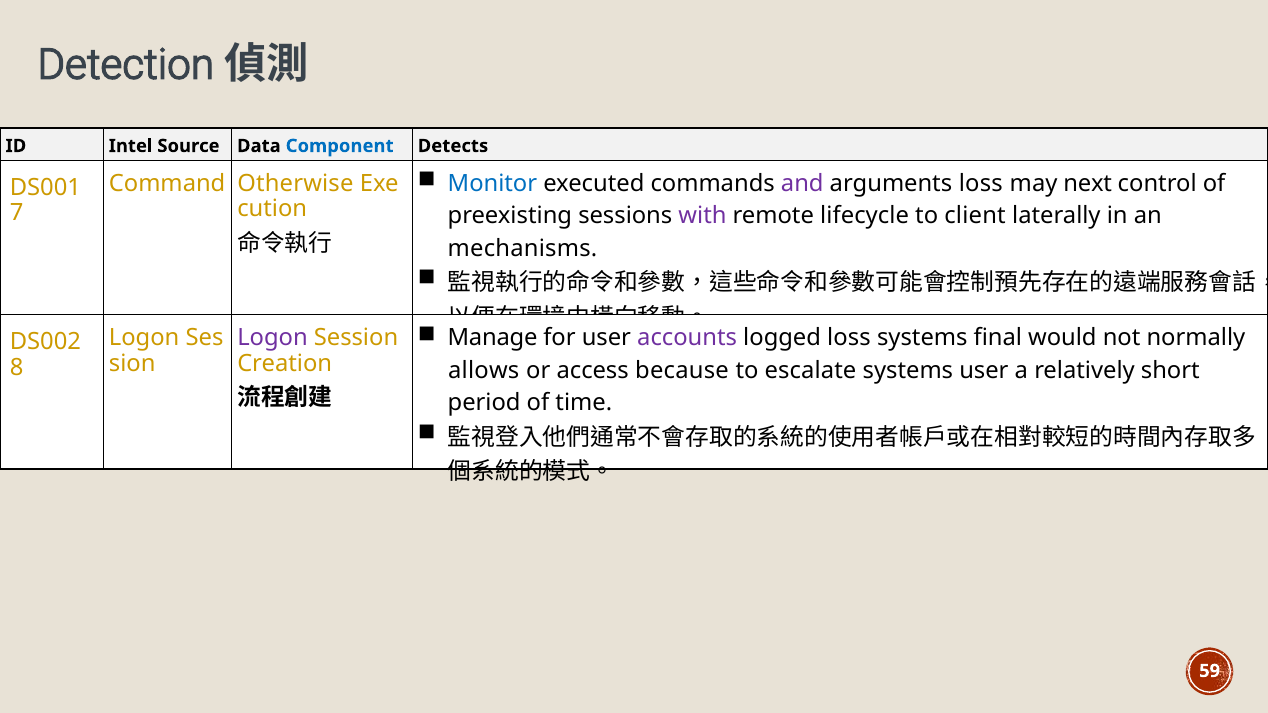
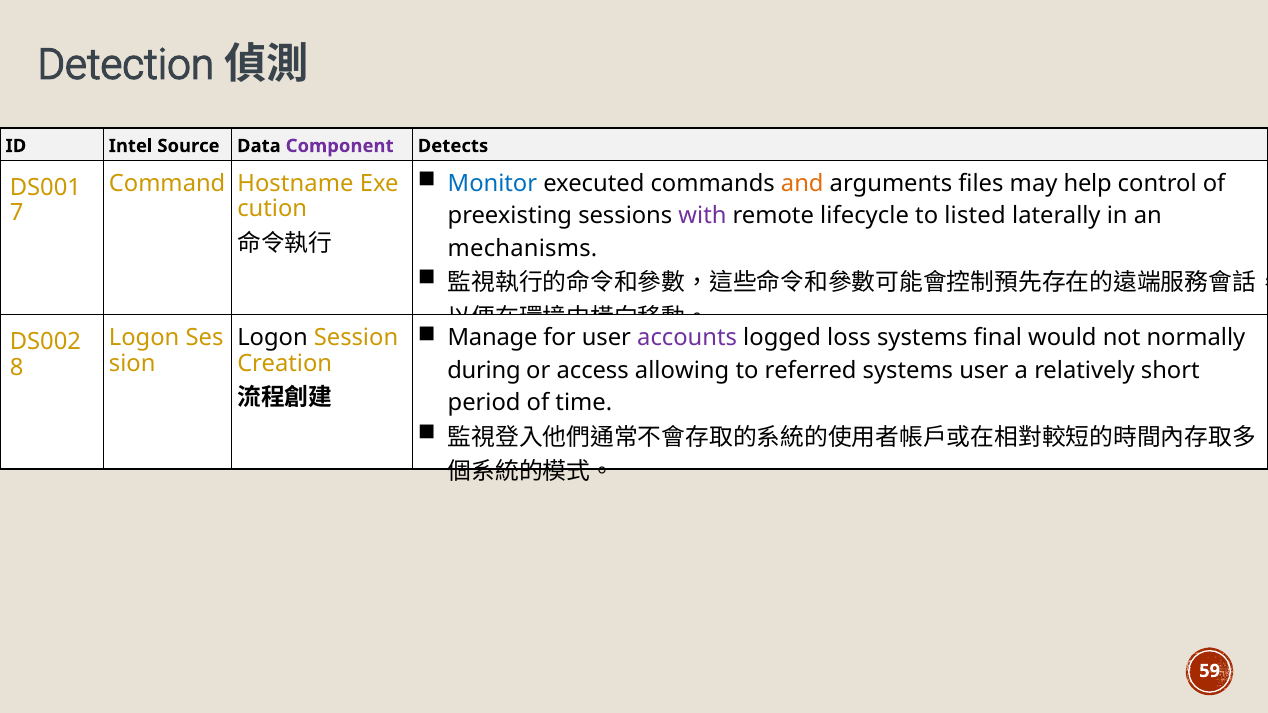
Component colour: blue -> purple (340, 146)
and colour: purple -> orange (802, 184)
arguments loss: loss -> files (981, 184)
next: next -> help (1088, 184)
Otherwise: Otherwise -> Hostname (295, 184)
client: client -> listed (975, 216)
Logon colour: purple -> black (273, 338)
allows: allows -> during (484, 370)
because: because -> allowing (682, 370)
escalate: escalate -> referred (811, 370)
